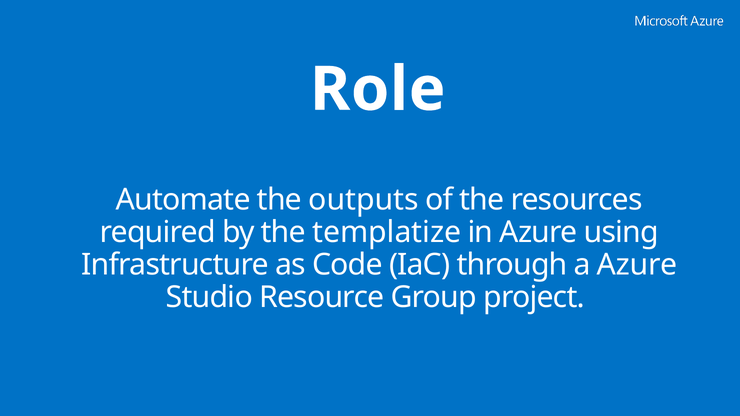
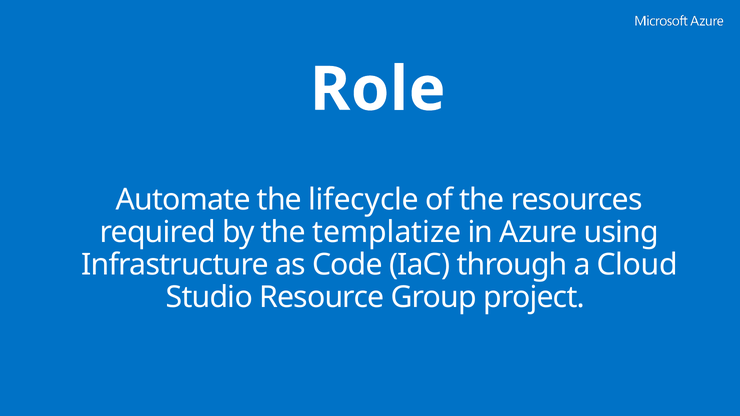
outputs: outputs -> lifecycle (364, 200)
a Azure: Azure -> Cloud (637, 265)
